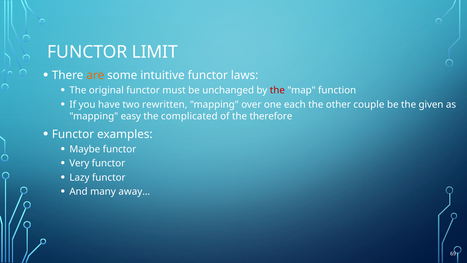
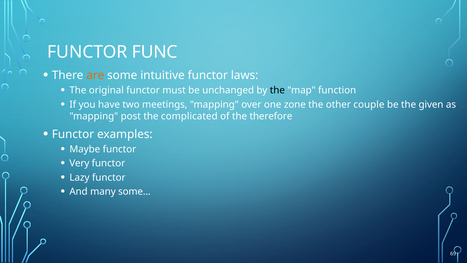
LIMIT: LIMIT -> FUNC (155, 52)
the colour: red -> black (277, 90)
rewritten: rewritten -> meetings (165, 104)
each: each -> zone (295, 104)
easy: easy -> post (131, 116)
away…: away… -> some… (134, 191)
